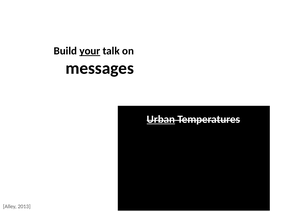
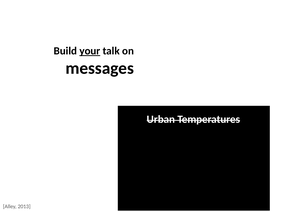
Urban underline: present -> none (161, 119)
